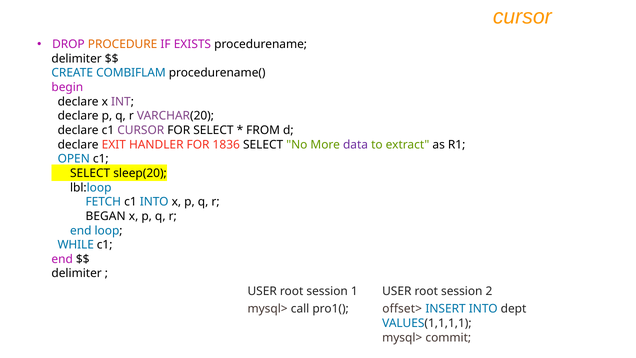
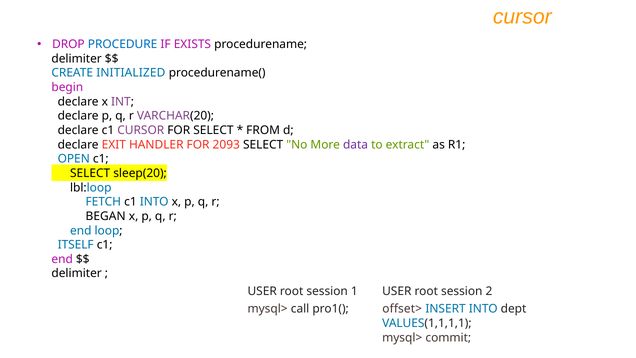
PROCEDURE colour: orange -> blue (123, 44)
COMBIFLAM: COMBIFLAM -> INITIALIZED (131, 73)
1836: 1836 -> 2093 (226, 145)
WHILE: WHILE -> ITSELF (76, 245)
